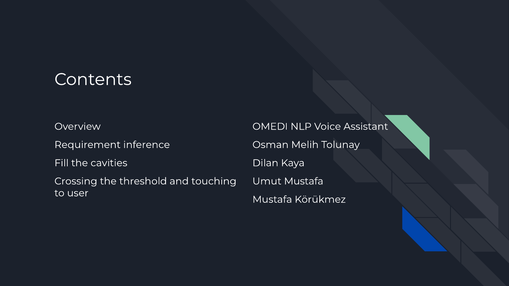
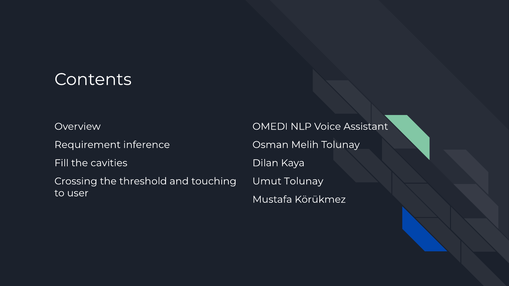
Umut Mustafa: Mustafa -> Tolunay (304, 181)
